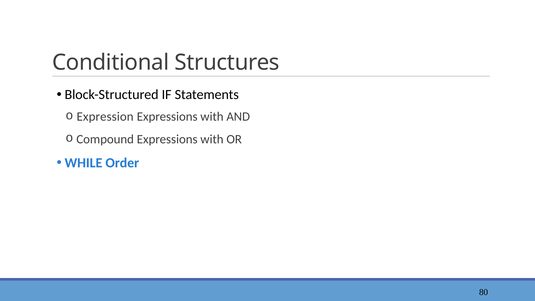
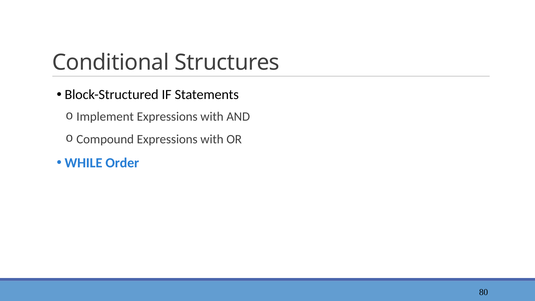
Expression: Expression -> Implement (105, 117)
